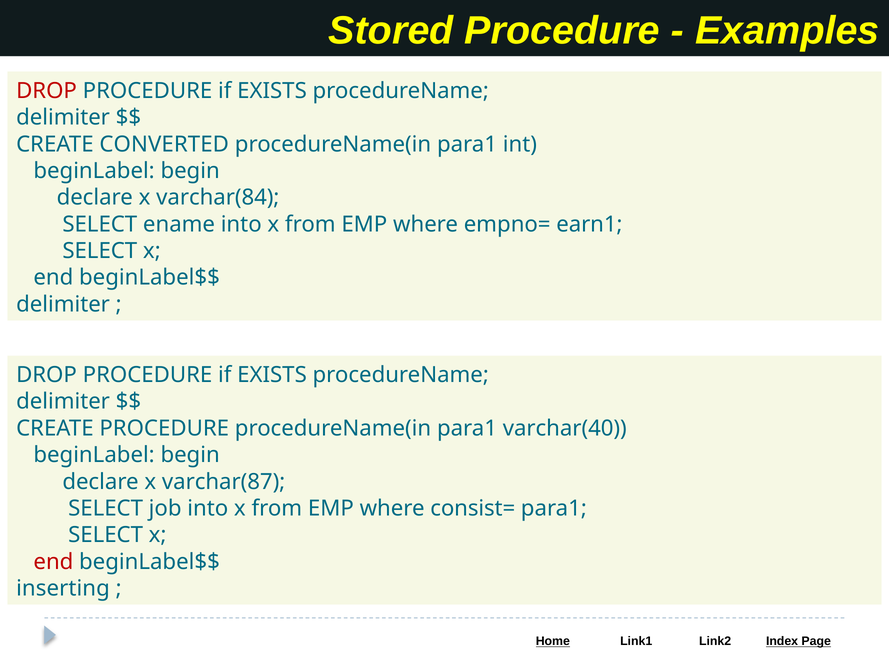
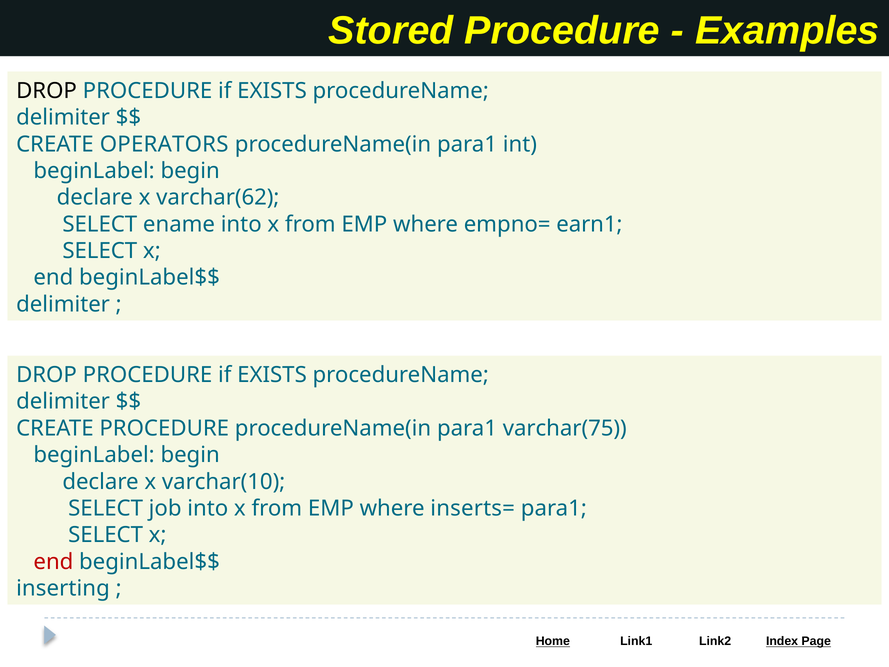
DROP colour: red -> black (47, 91)
CONVERTED: CONVERTED -> OPERATORS (164, 144)
varchar(84: varchar(84 -> varchar(62 (218, 198)
varchar(40: varchar(40 -> varchar(75 (565, 428)
varchar(87: varchar(87 -> varchar(10 (224, 482)
consist=: consist= -> inserts= (473, 508)
